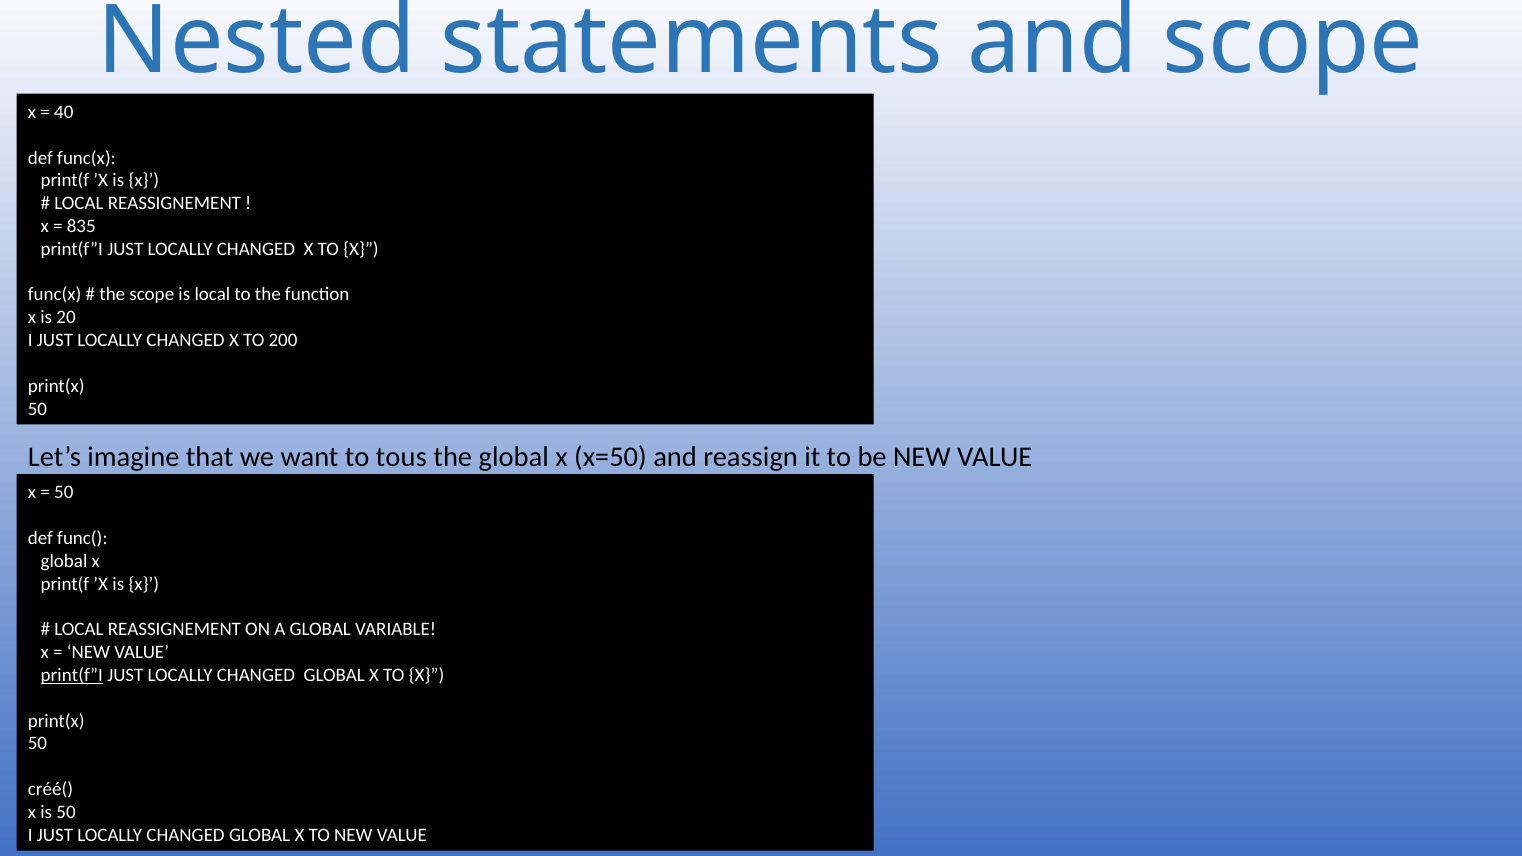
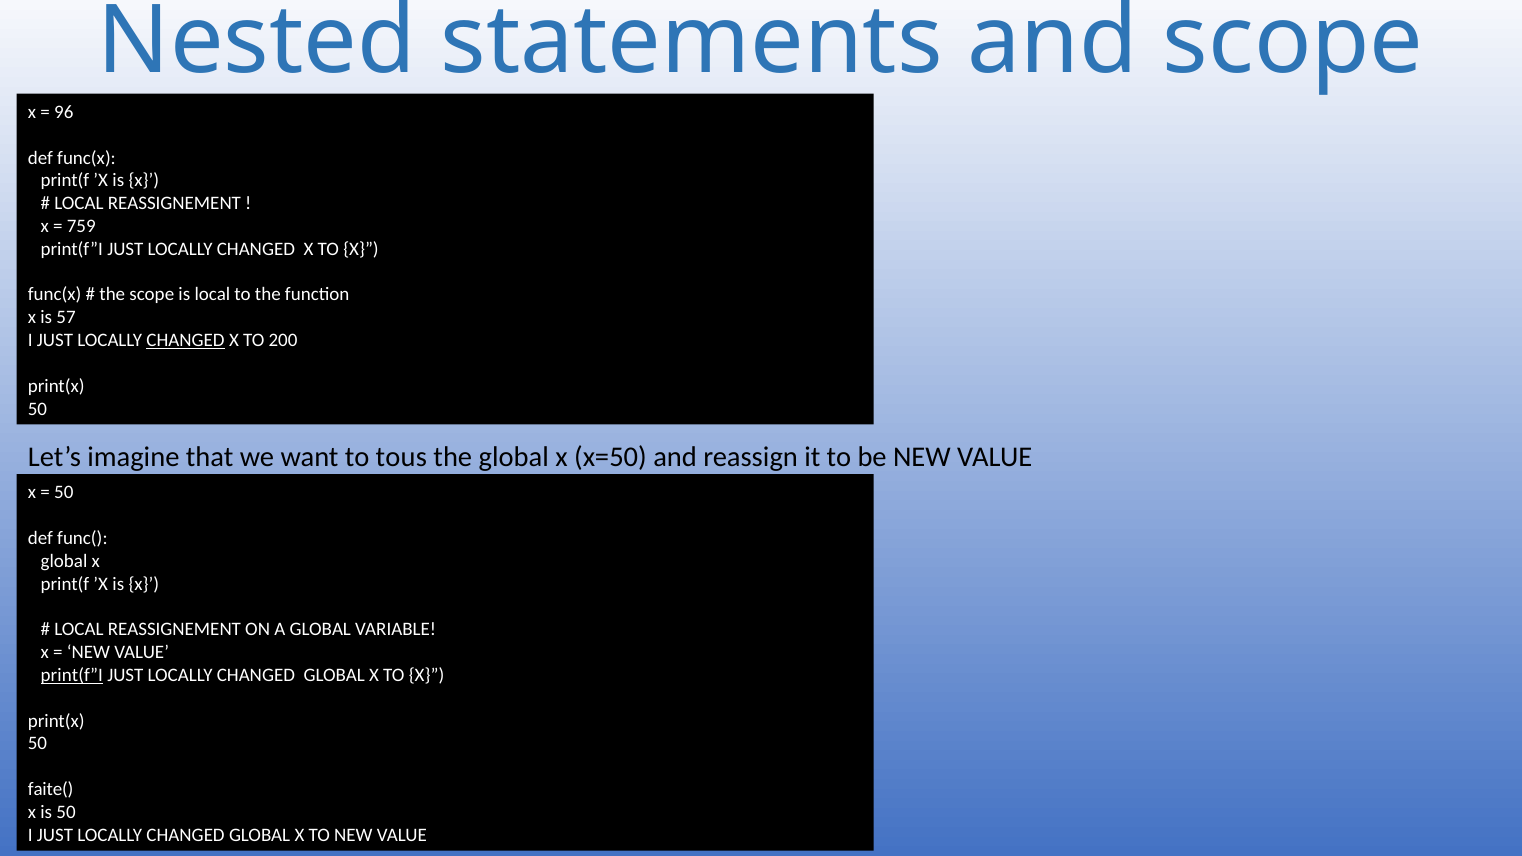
40: 40 -> 96 (64, 112)
835: 835 -> 759 (81, 226)
20: 20 -> 57 (66, 318)
CHANGED underline: none -> present (186, 340)
créé(: créé( -> faite( (51, 789)
